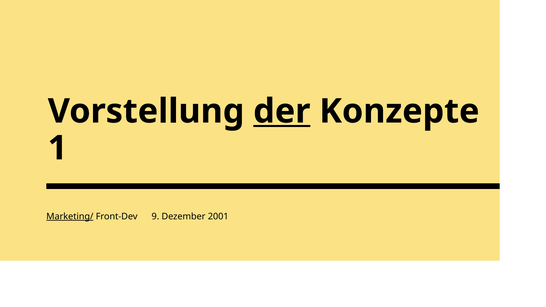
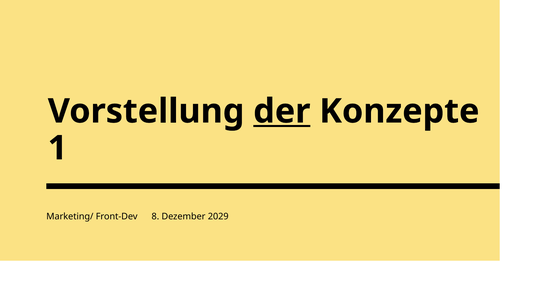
Marketing/ underline: present -> none (70, 217)
9: 9 -> 8 (155, 217)
2001: 2001 -> 2029 (218, 217)
